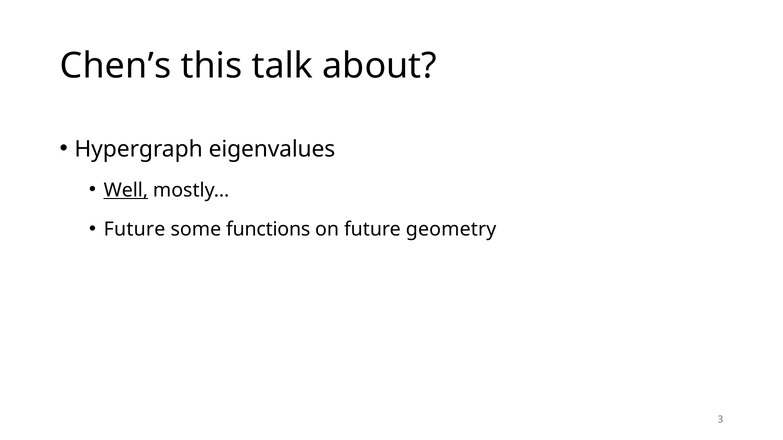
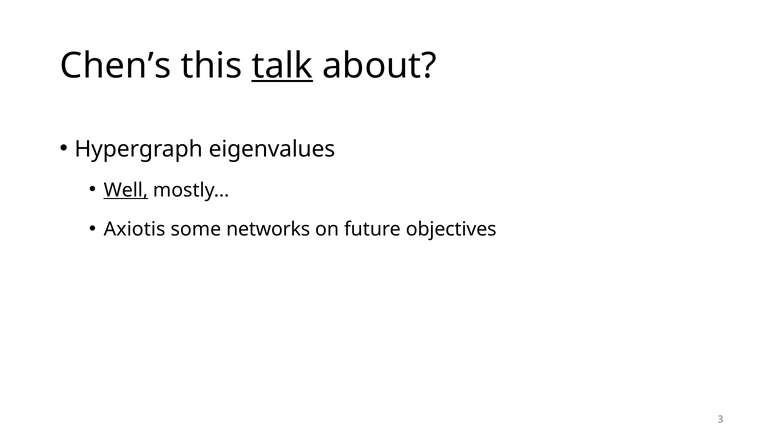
talk underline: none -> present (282, 66)
Future: Future -> Axiotis (135, 230)
functions: functions -> networks (268, 230)
geometry: geometry -> objectives (451, 230)
